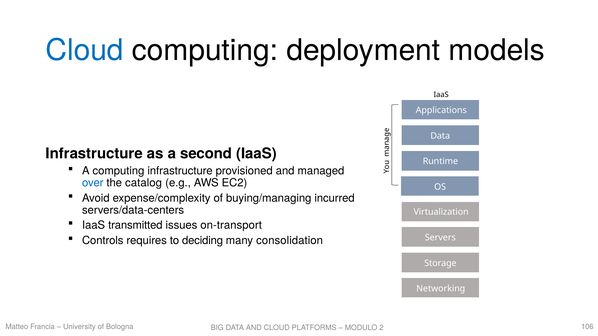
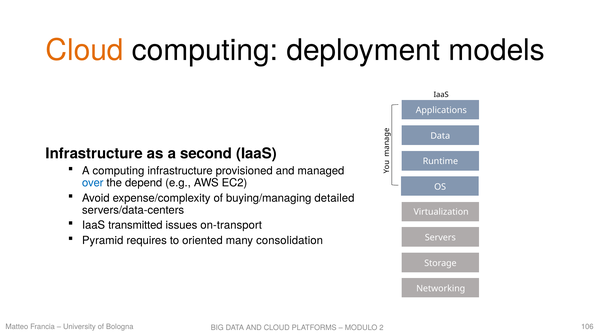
Cloud colour: blue -> orange (85, 50)
catalog: catalog -> depend (144, 183)
incurred: incurred -> detailed (334, 198)
Controls: Controls -> Pyramid (103, 241)
deciding: deciding -> oriented (202, 241)
